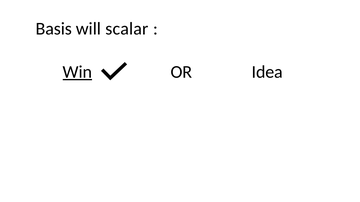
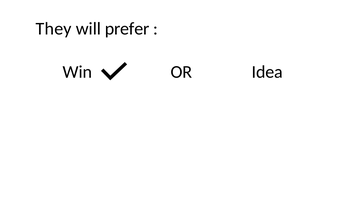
Basis: Basis -> They (54, 29)
scalar: scalar -> prefer (127, 29)
Win underline: present -> none (77, 72)
